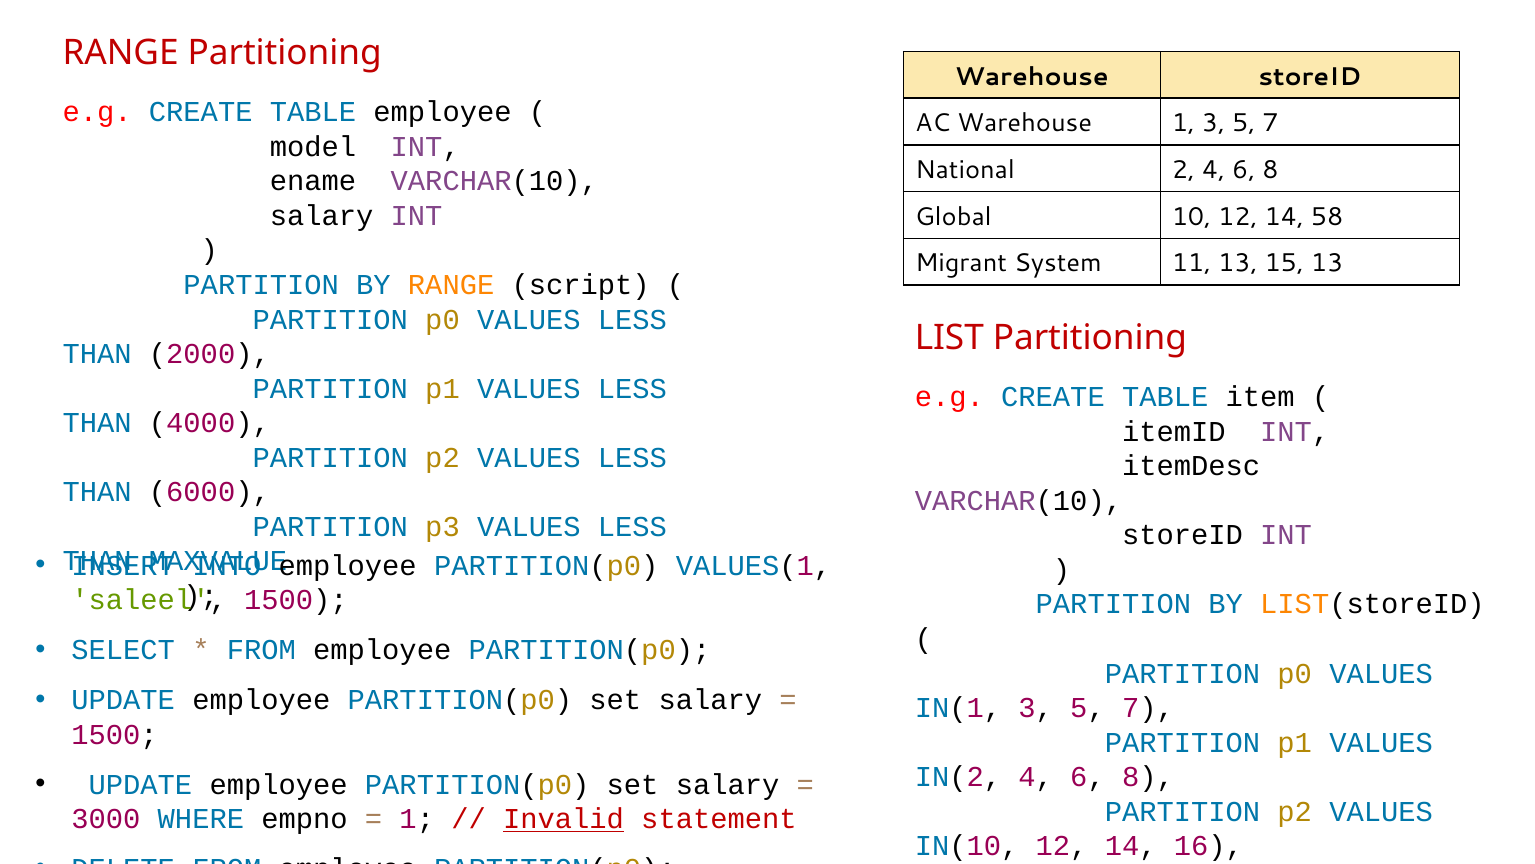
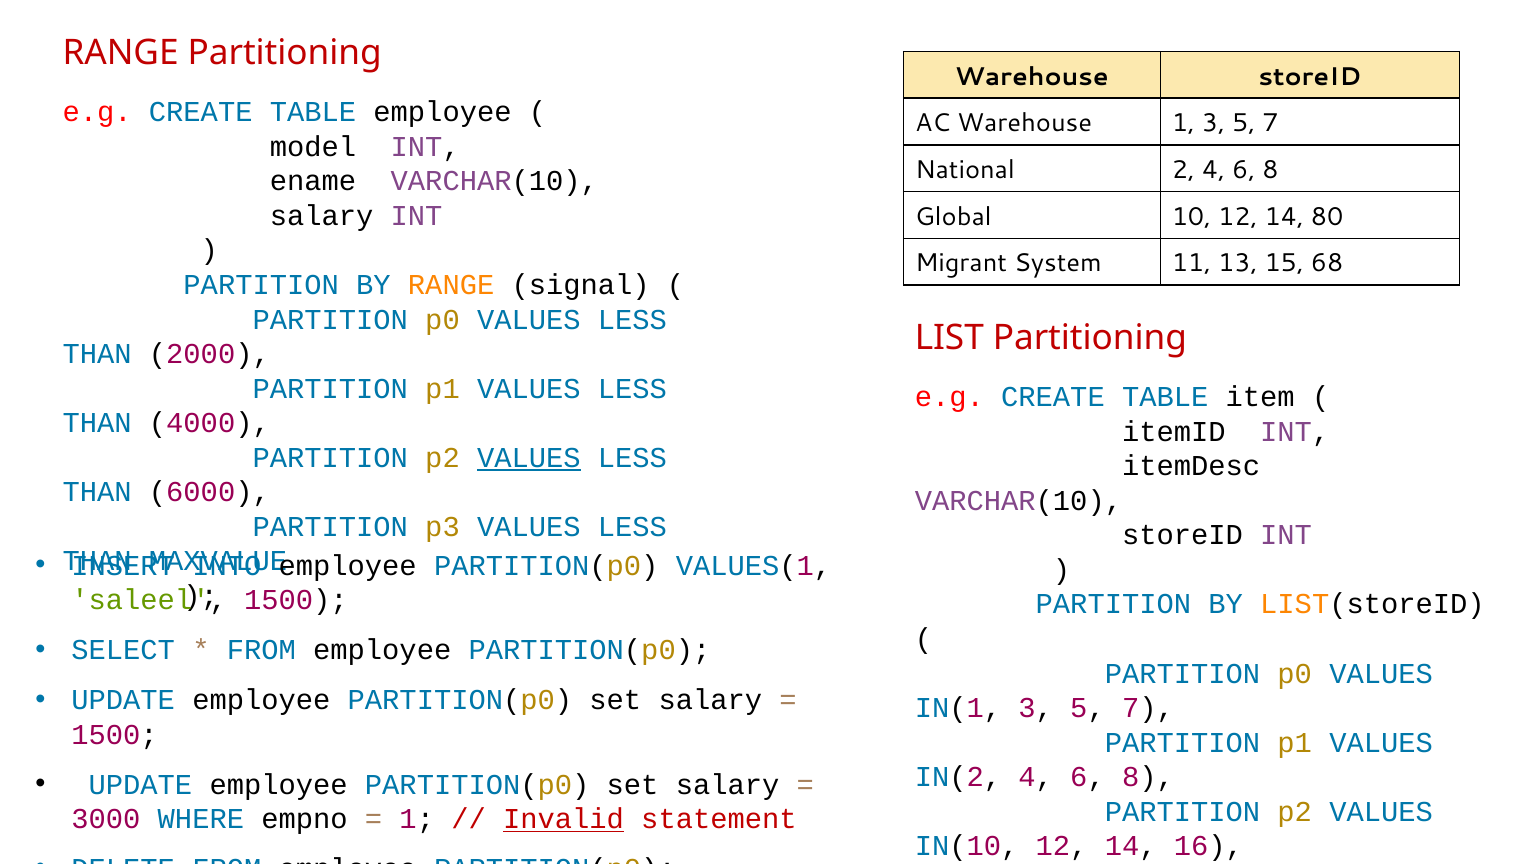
58: 58 -> 80 (1327, 217)
15 13: 13 -> 68 (1327, 263)
script: script -> signal (581, 285)
VALUES underline: none -> present (529, 457)
